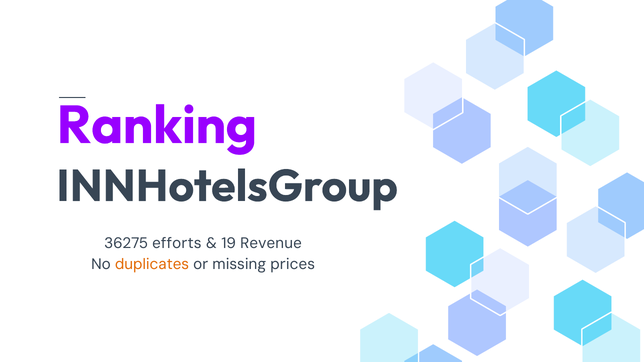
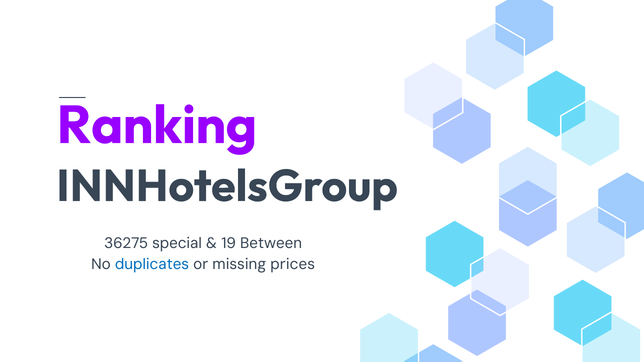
efforts: efforts -> special (177, 243)
Revenue: Revenue -> Between (271, 243)
duplicates colour: orange -> blue (152, 264)
